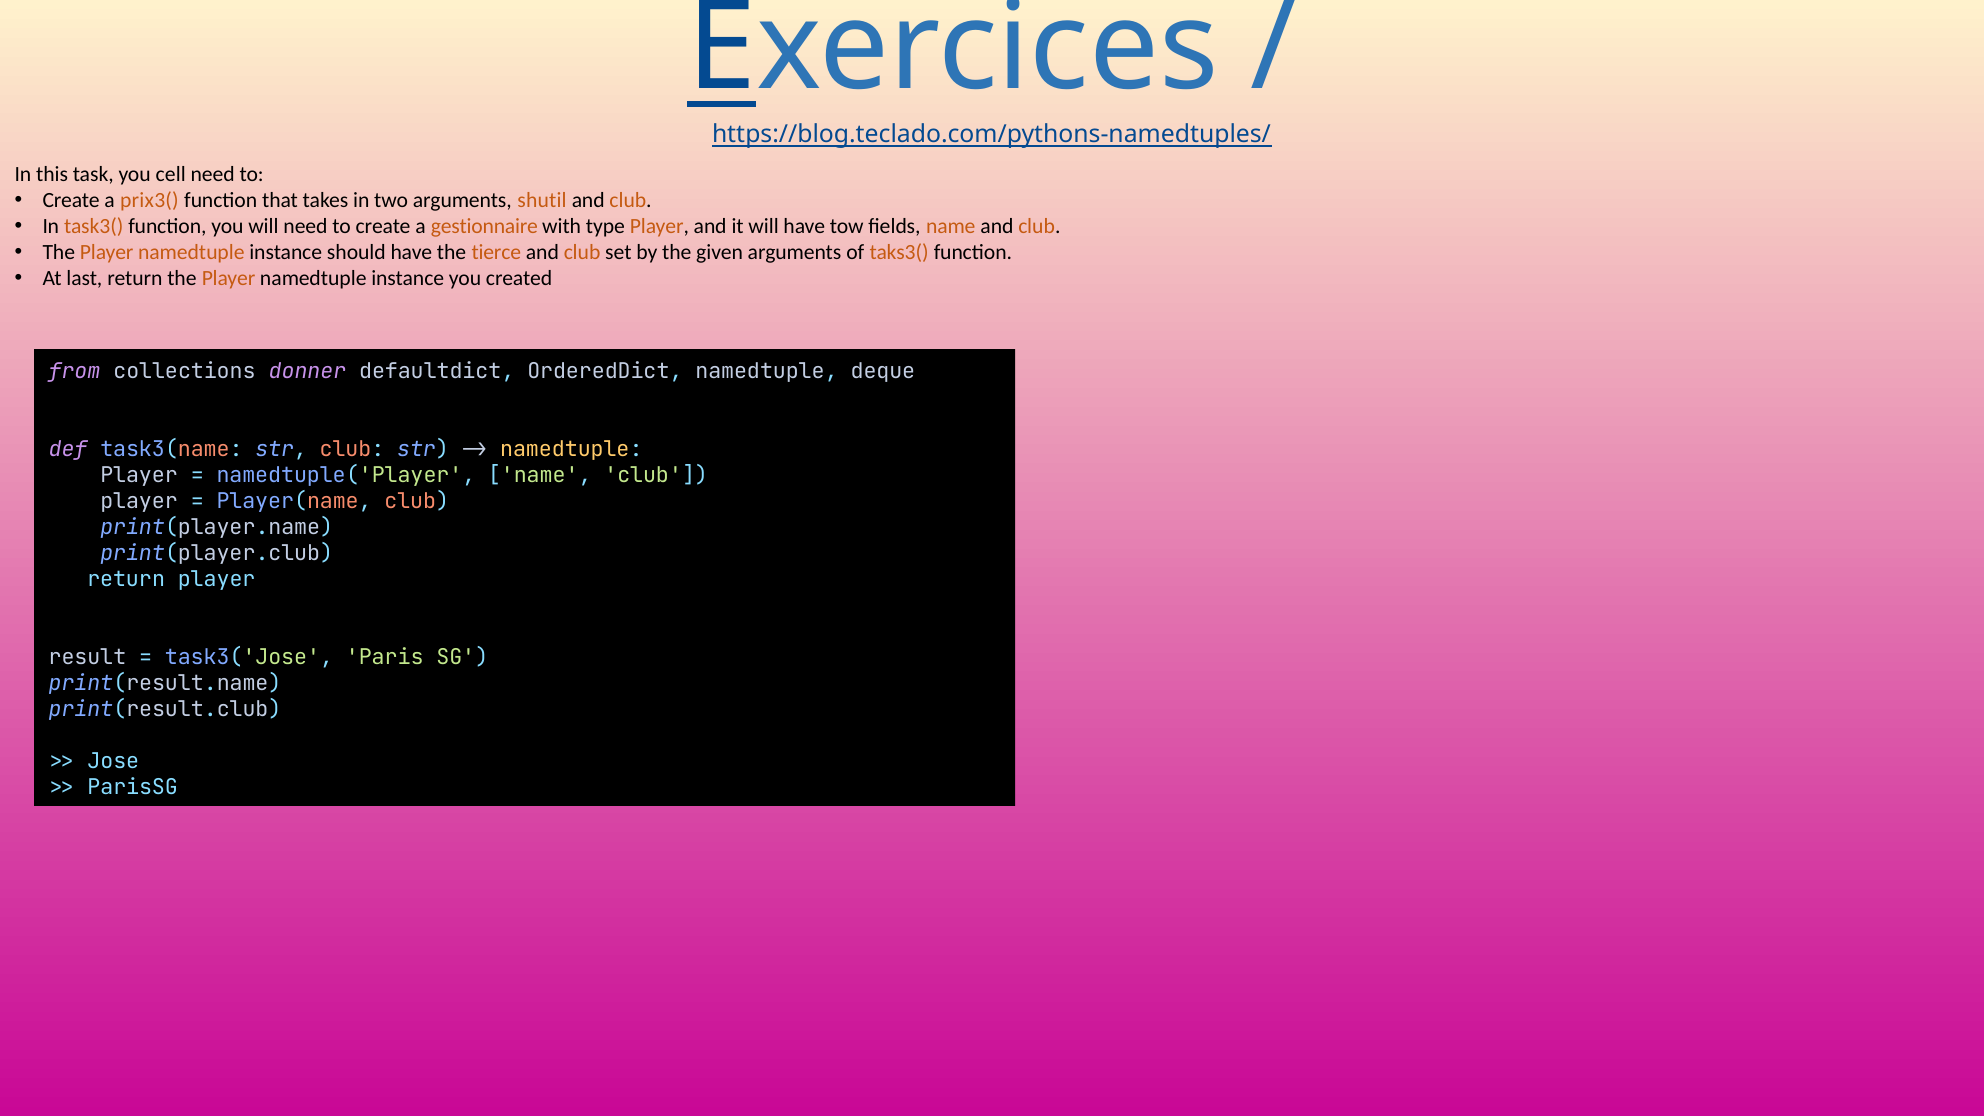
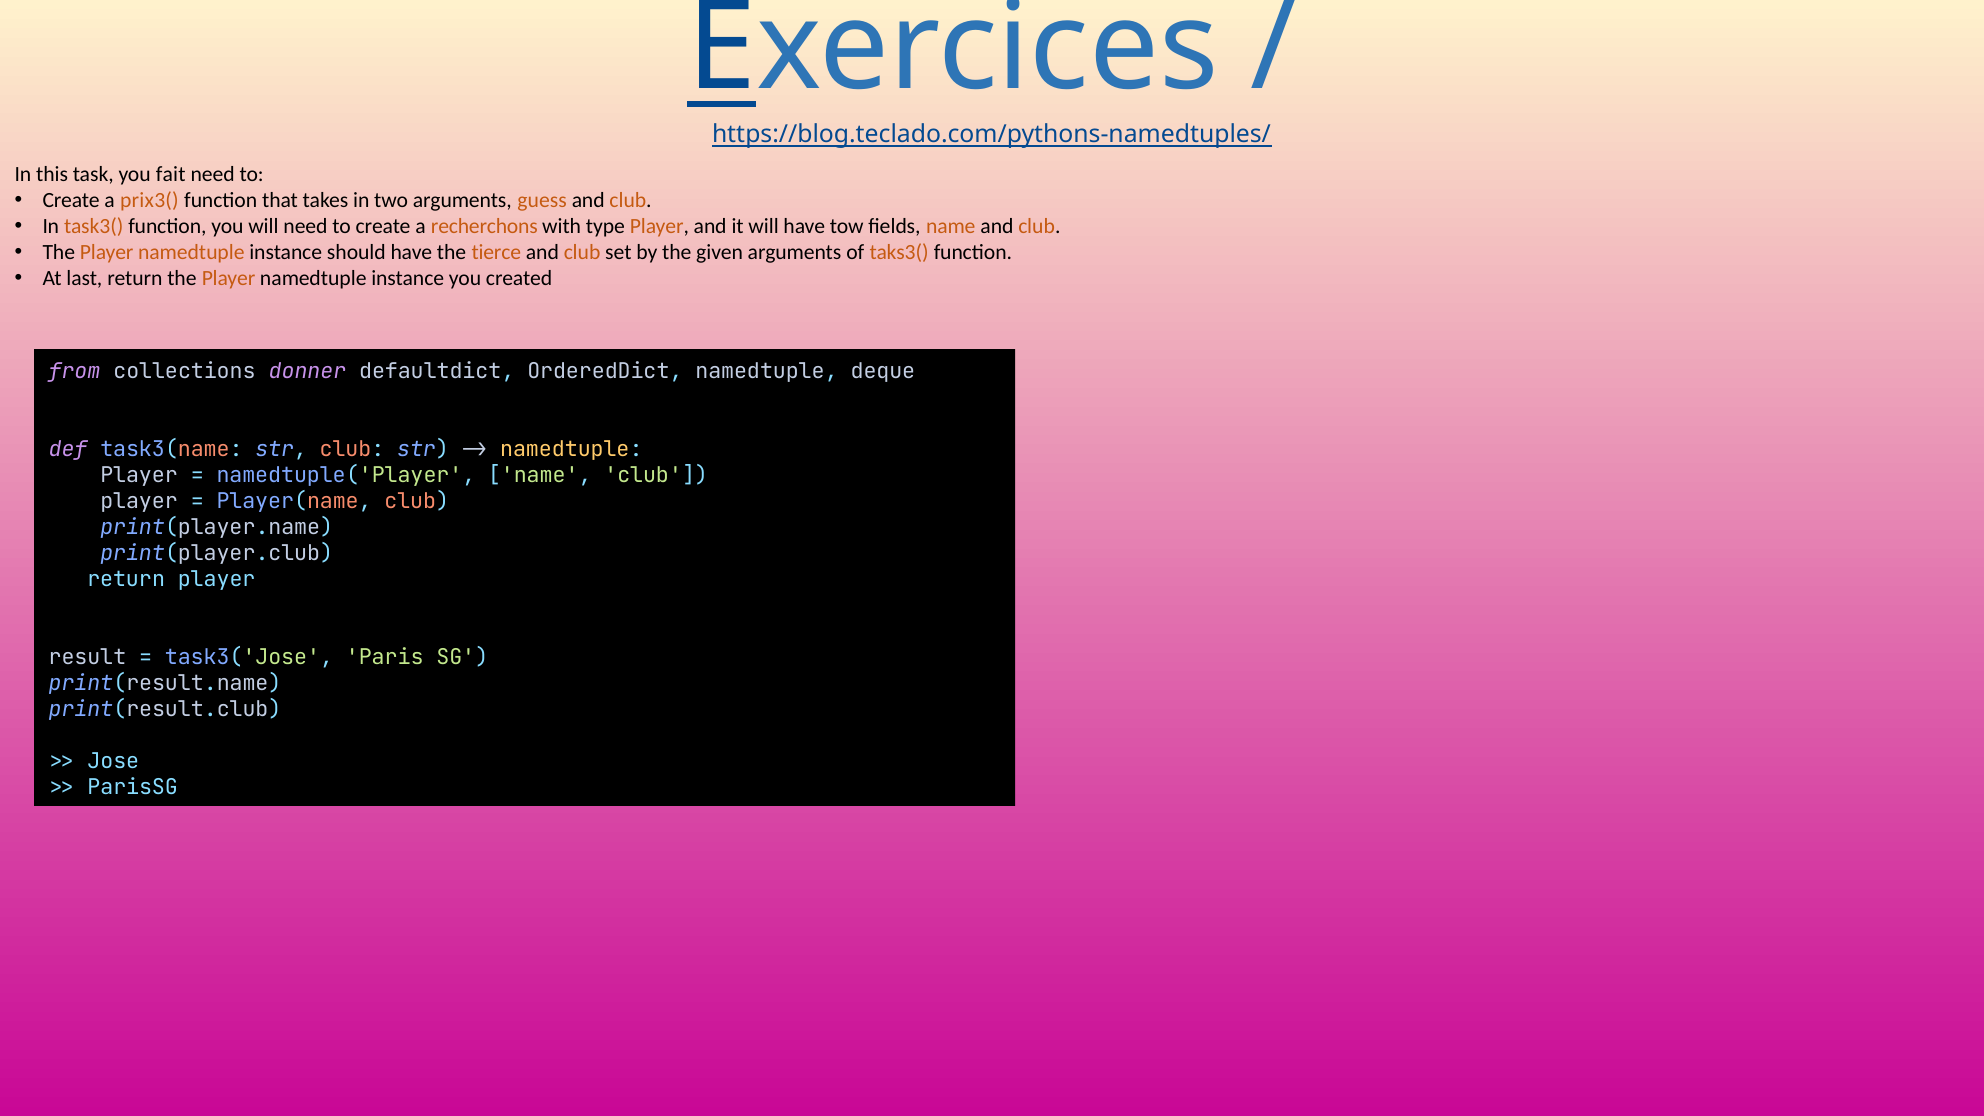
cell: cell -> fait (171, 174)
shutil: shutil -> guess (542, 200)
gestionnaire: gestionnaire -> recherchons (484, 226)
